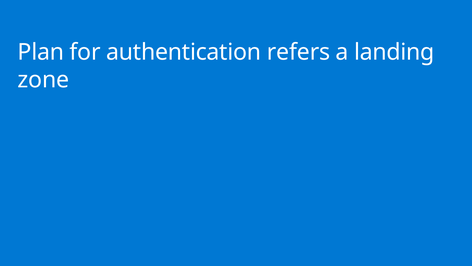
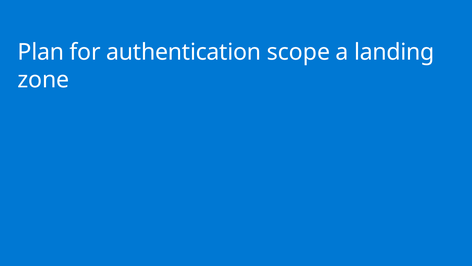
refers: refers -> scope (298, 52)
